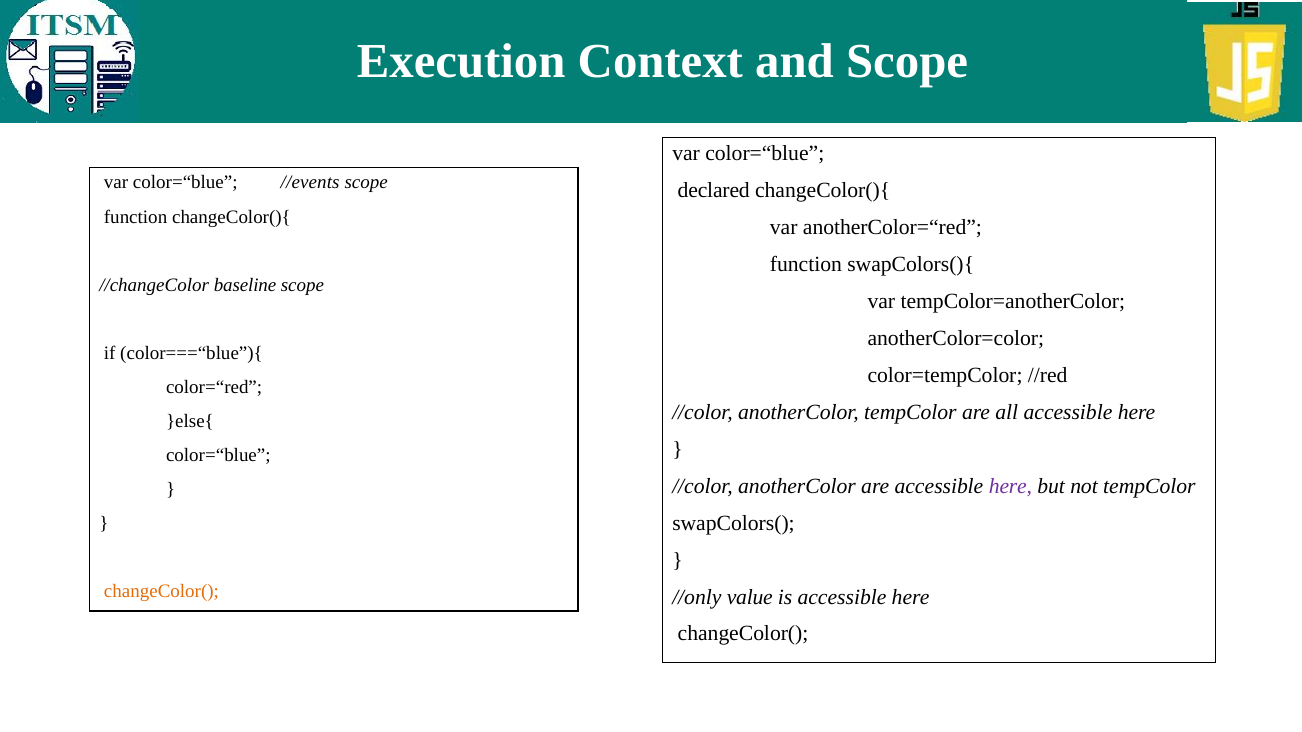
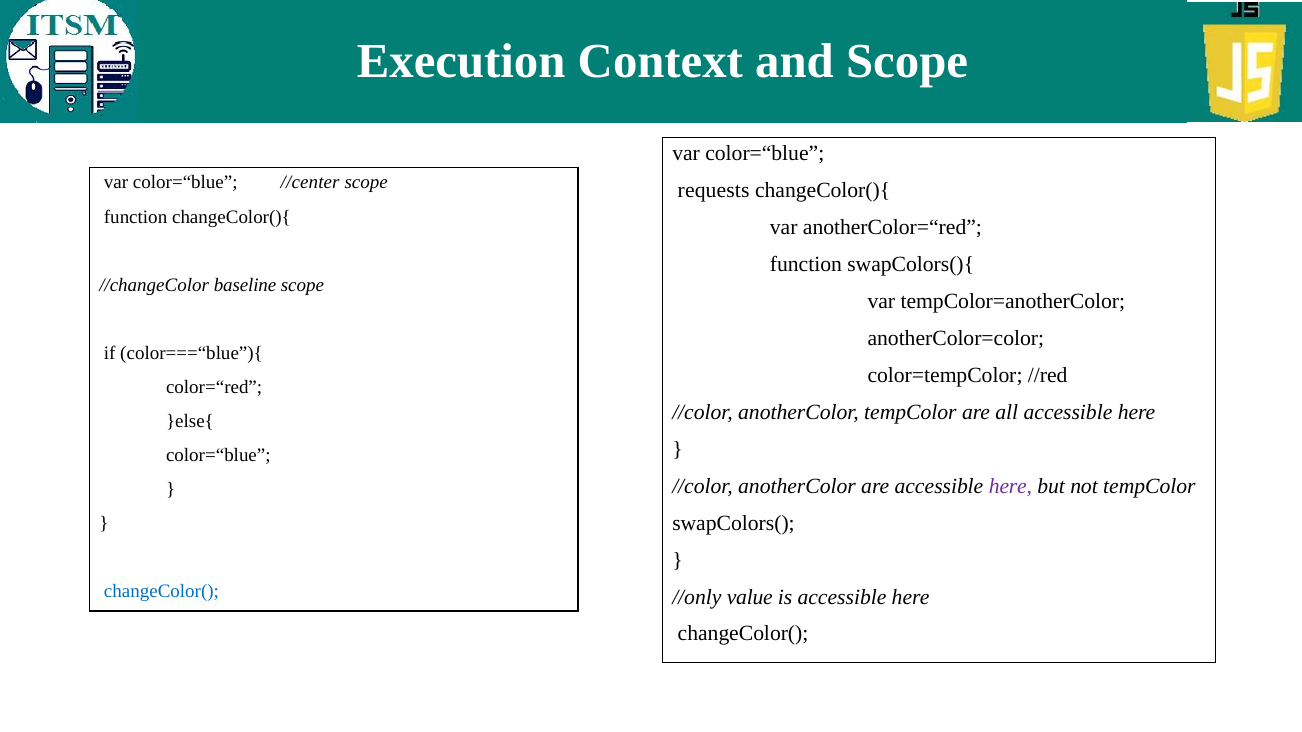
//events: //events -> //center (310, 183)
declared: declared -> requests (714, 191)
changeColor( colour: orange -> blue (161, 592)
